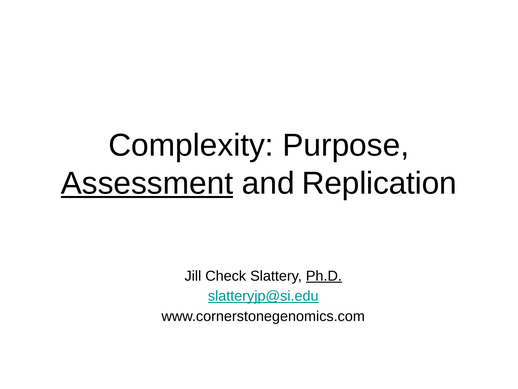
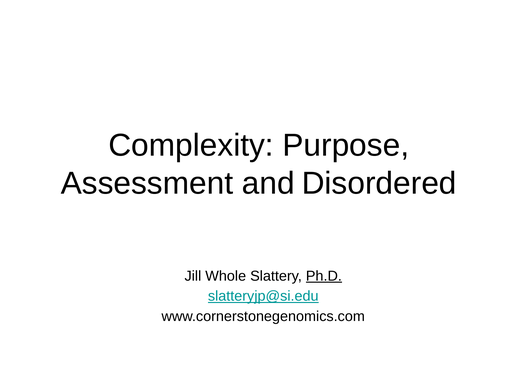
Assessment underline: present -> none (147, 183)
Replication: Replication -> Disordered (379, 183)
Check: Check -> Whole (226, 276)
